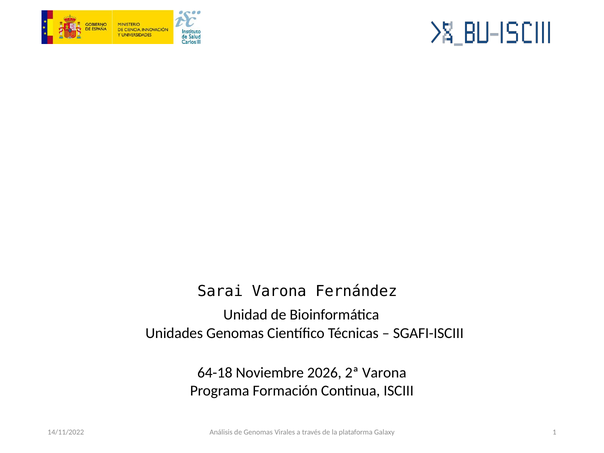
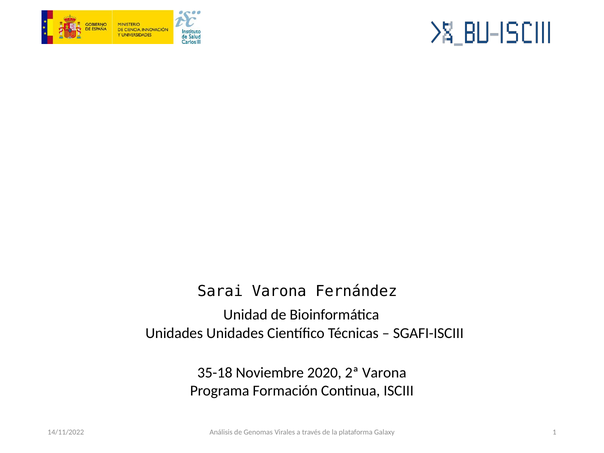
Unidades Genomas: Genomas -> Unidades (235, 333)
64-18: 64-18 -> 35-18 (215, 373)
2026: 2026 -> 2020 (324, 373)
